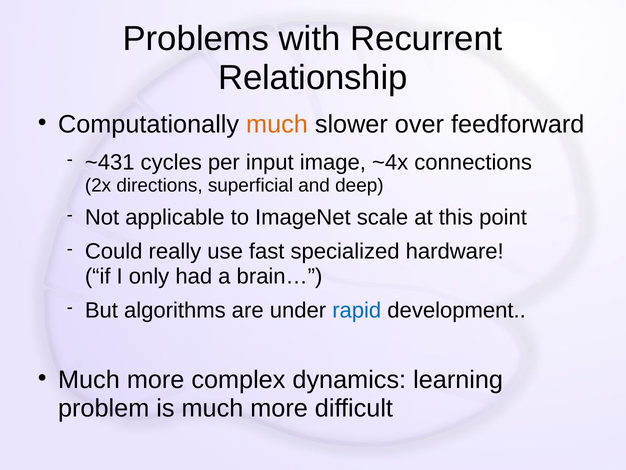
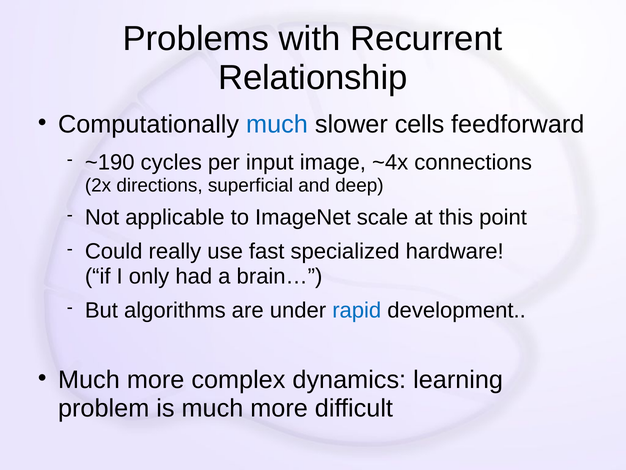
much colour: orange -> blue (277, 124)
over: over -> cells (420, 124)
~431: ~431 -> ~190 (110, 162)
